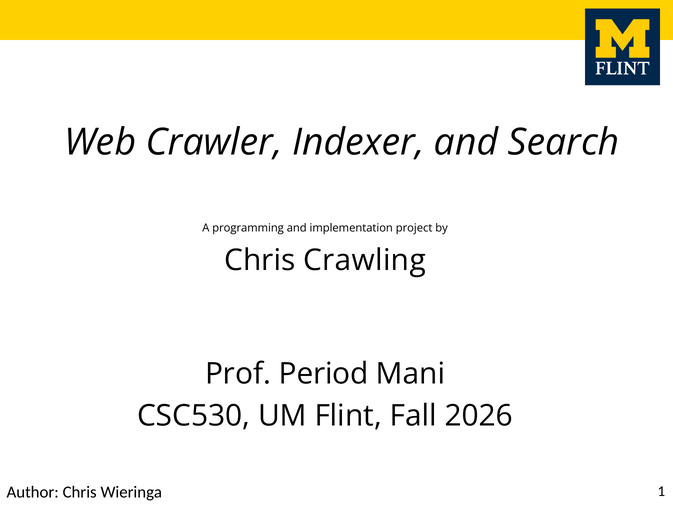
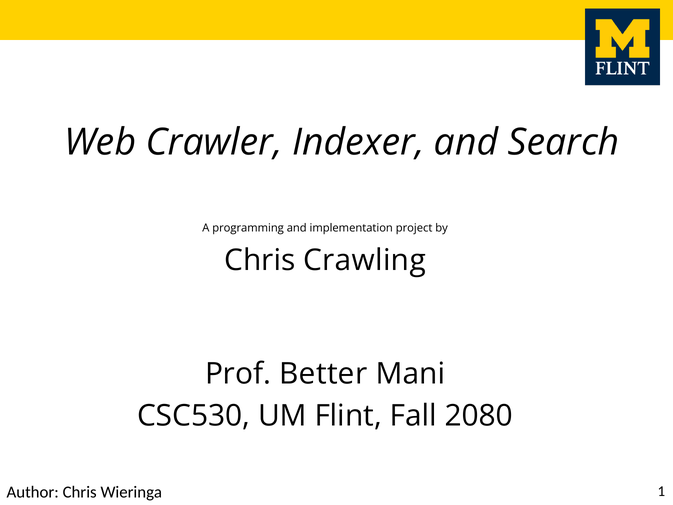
Period: Period -> Better (323, 374)
2026: 2026 -> 2080 (479, 416)
